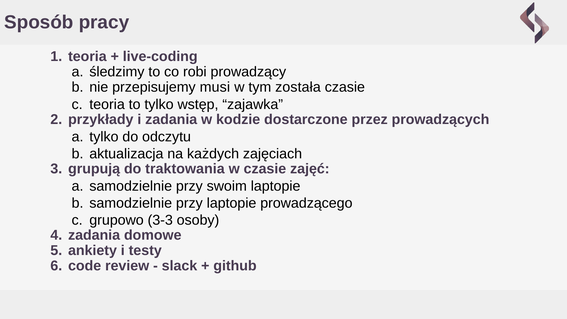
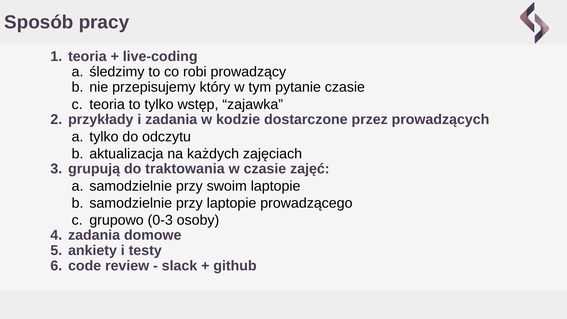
musi: musi -> który (215, 87)
została: została -> pytanie (298, 87)
3-3: 3-3 -> 0-3 (160, 220)
